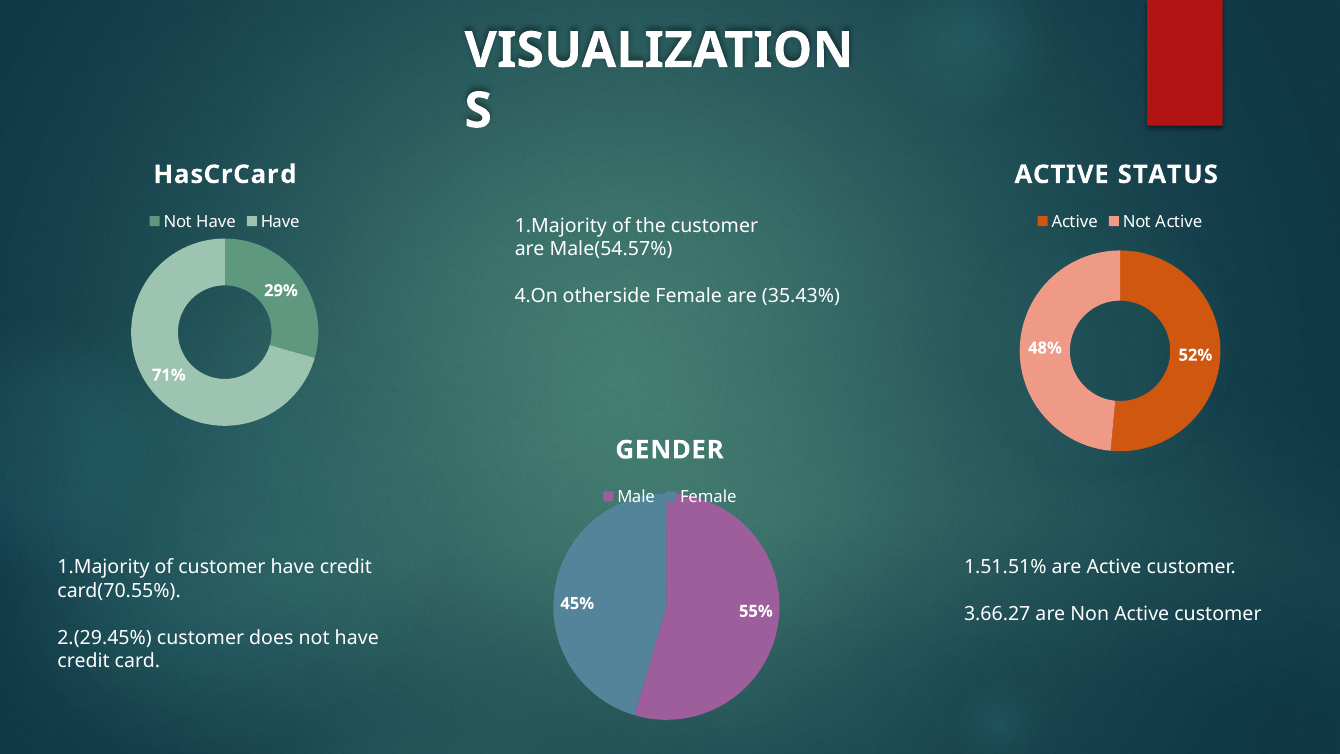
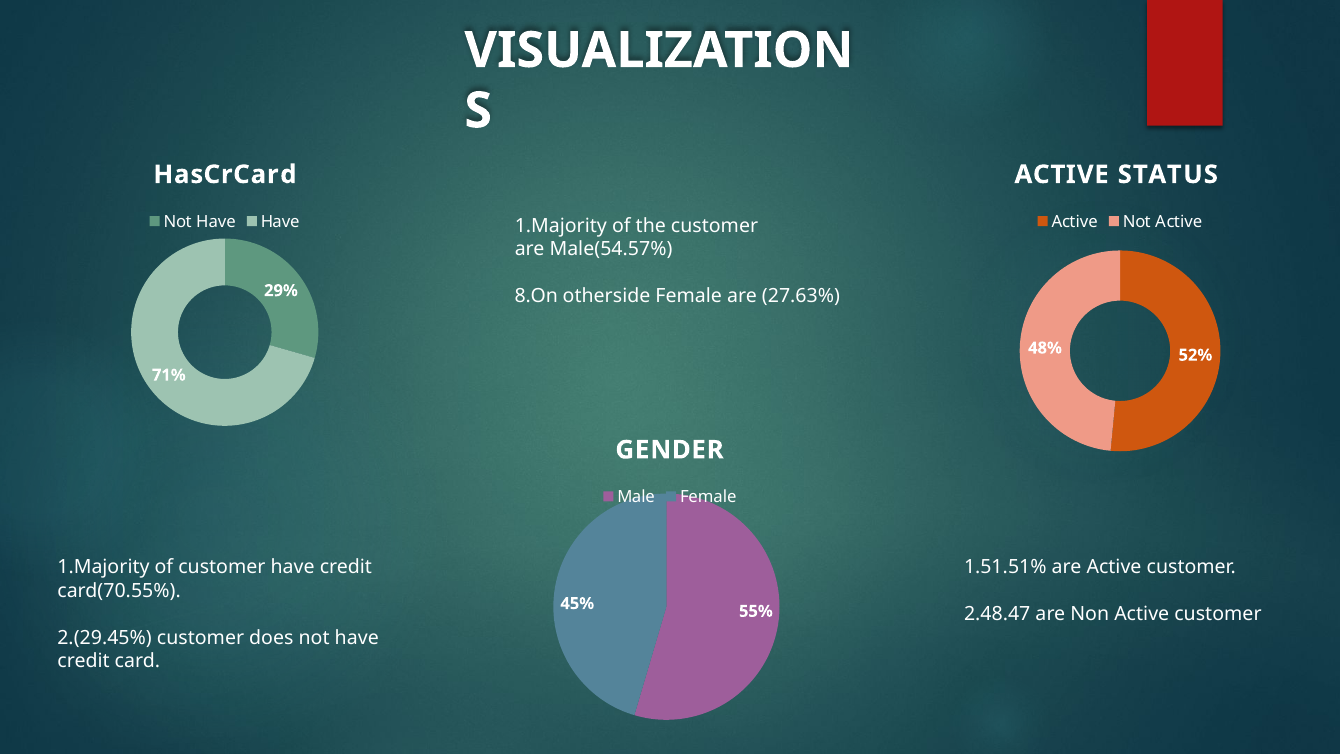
4.On: 4.On -> 8.On (536, 296)
35.43%: 35.43% -> 27.63% (801, 296)
3.66.27: 3.66.27 -> 2.48.47 (997, 614)
